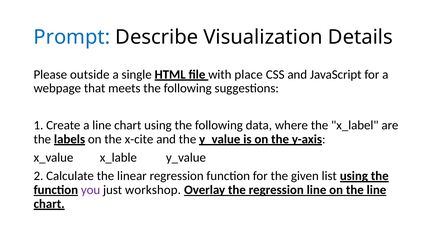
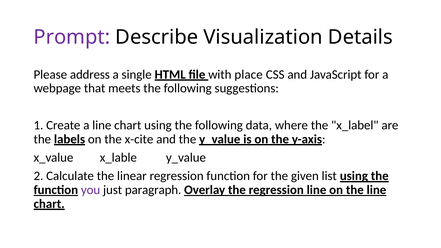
Prompt colour: blue -> purple (72, 37)
outside: outside -> address (90, 75)
workshop: workshop -> paragraph (153, 190)
